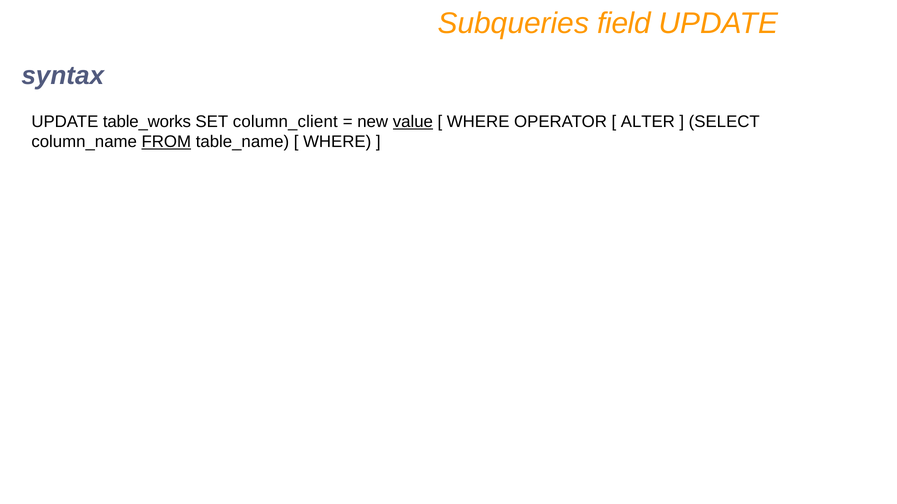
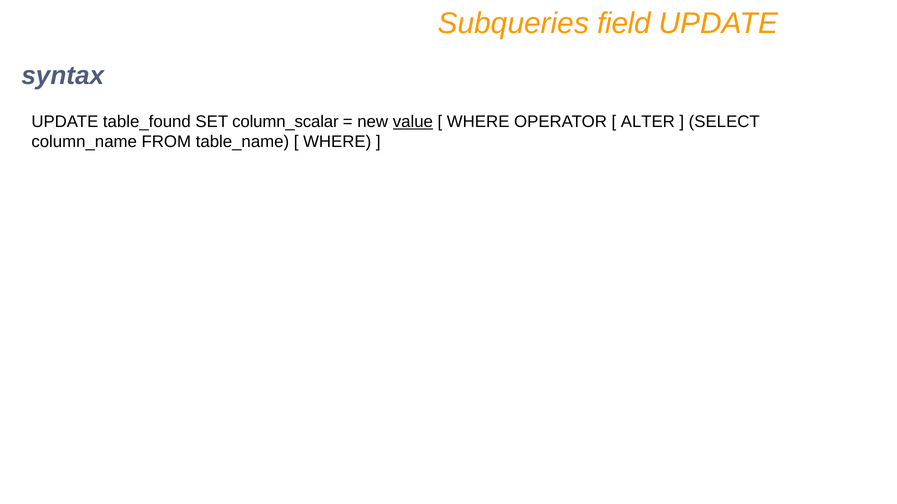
table_works: table_works -> table_found (147, 122)
column_client: column_client -> column_scalar (285, 122)
FROM underline: present -> none (166, 142)
